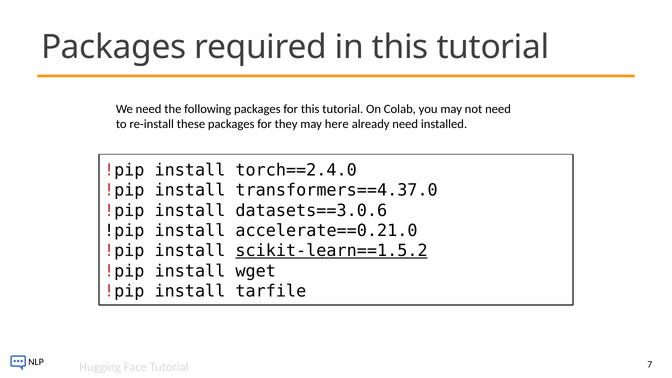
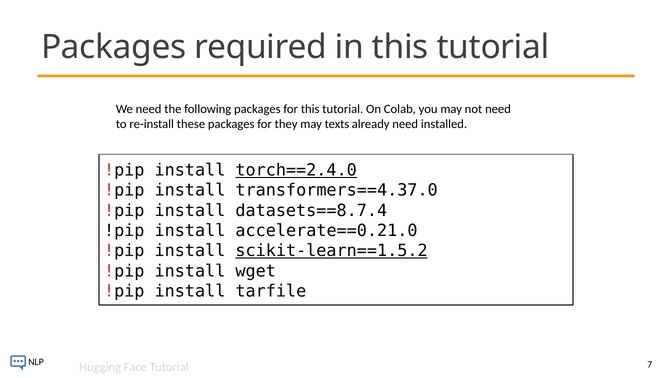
here: here -> texts (337, 124)
torch==2.4.0 underline: none -> present (296, 170)
datasets==3.0.6: datasets==3.0.6 -> datasets==8.7.4 (311, 211)
